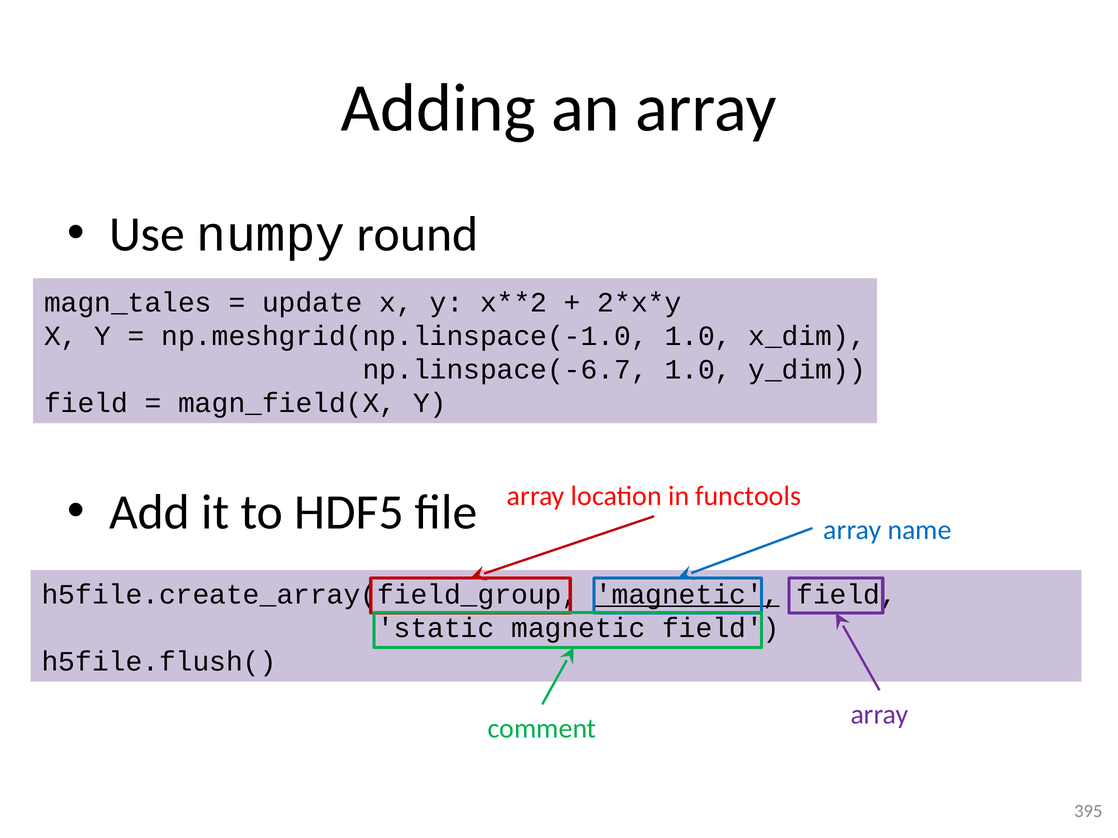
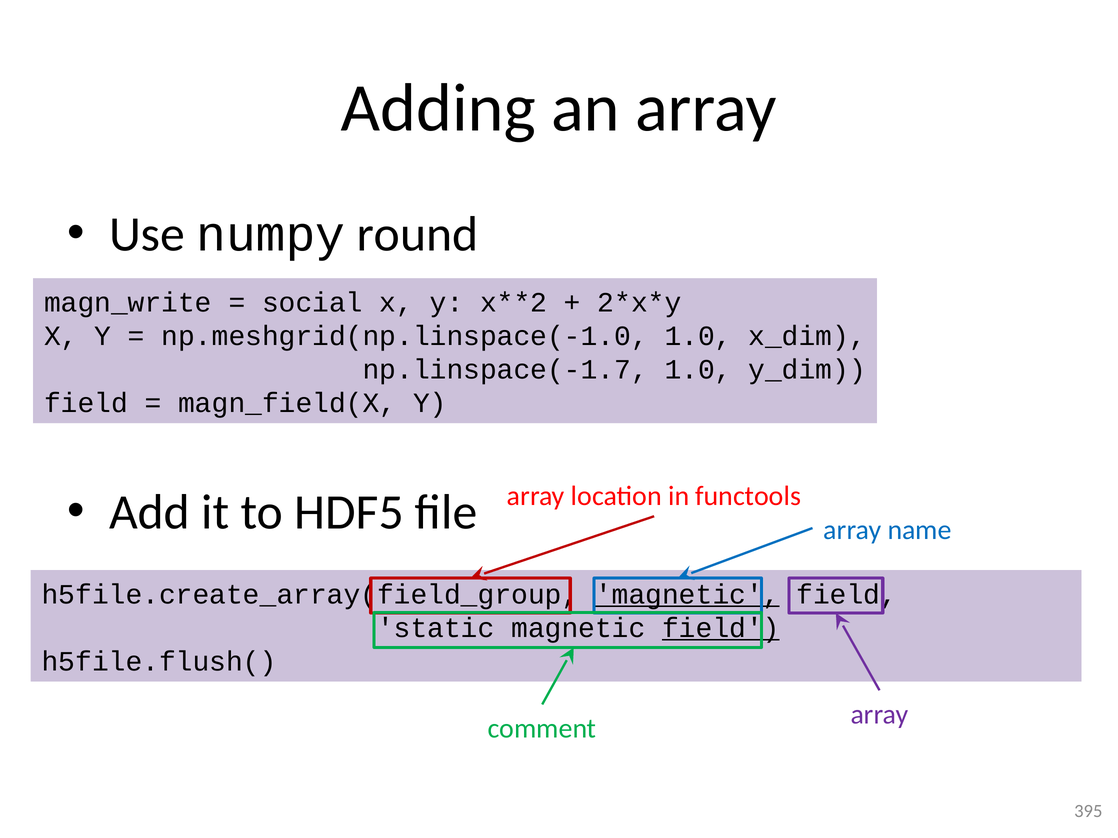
magn_tales: magn_tales -> magn_write (128, 303)
update: update -> social (312, 303)
np.linspace(-6.7: np.linspace(-6.7 -> np.linspace(-1.7 (505, 370)
field underline: none -> present (721, 628)
